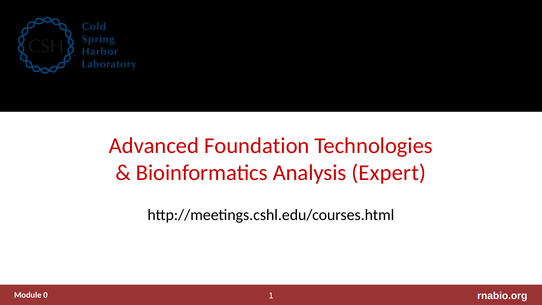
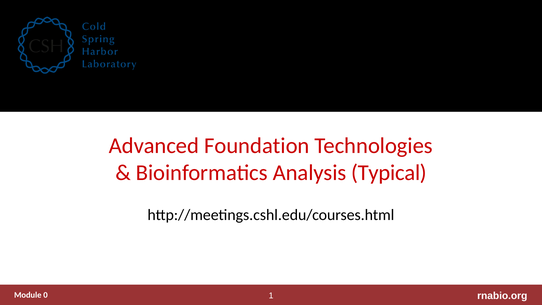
Expert: Expert -> Typical (389, 173)
